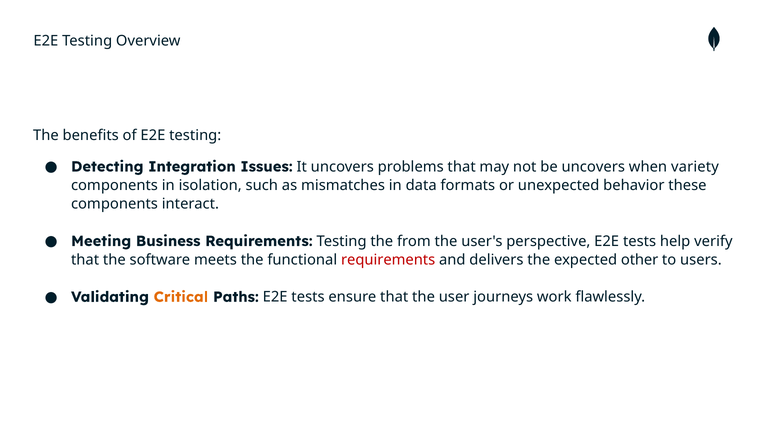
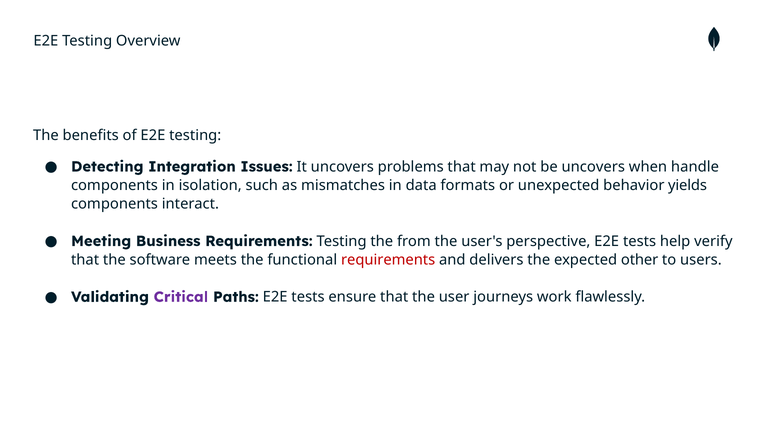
variety: variety -> handle (695, 167)
these: these -> yields (688, 185)
Critical colour: orange -> purple (181, 297)
